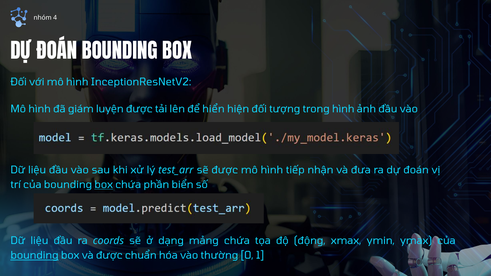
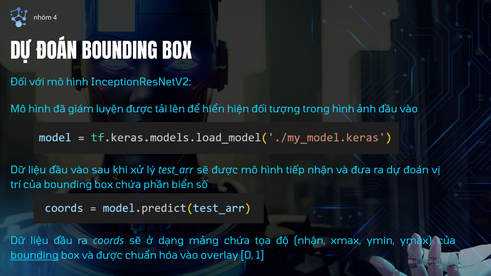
box underline: present -> none (104, 185)
độ động: động -> nhận (310, 241)
thường: thường -> overlay (219, 256)
